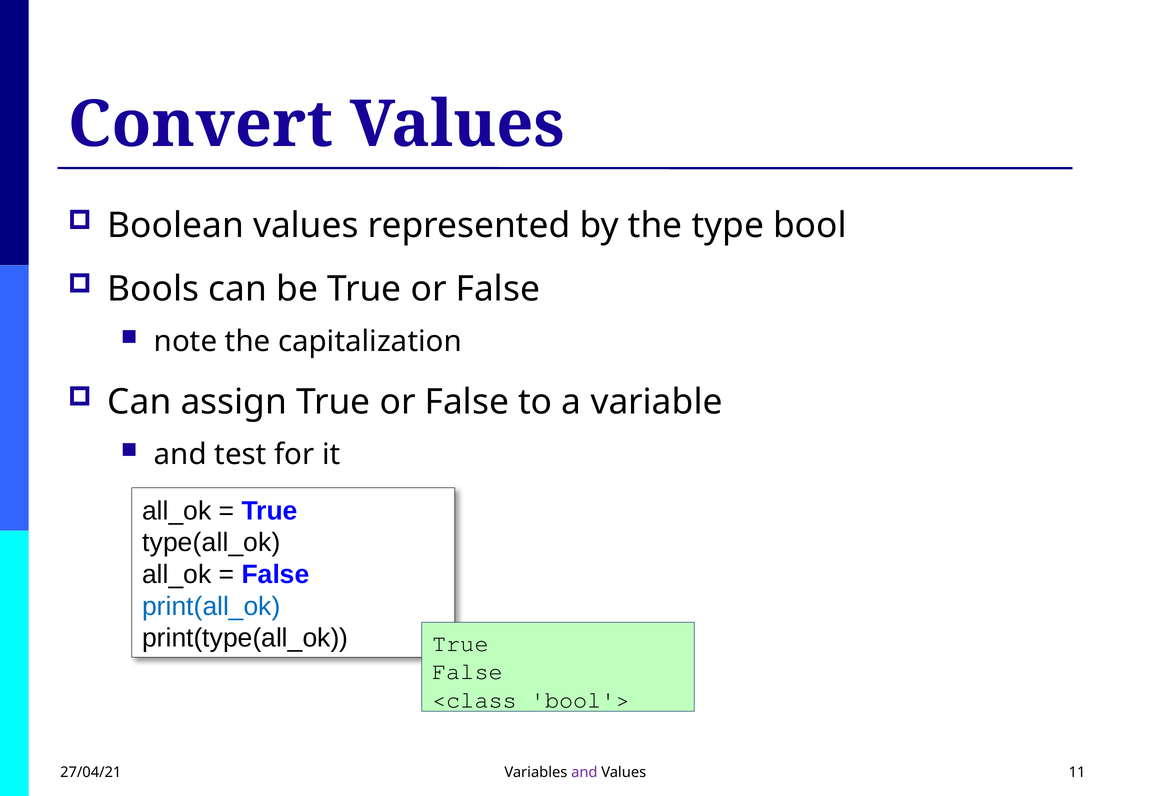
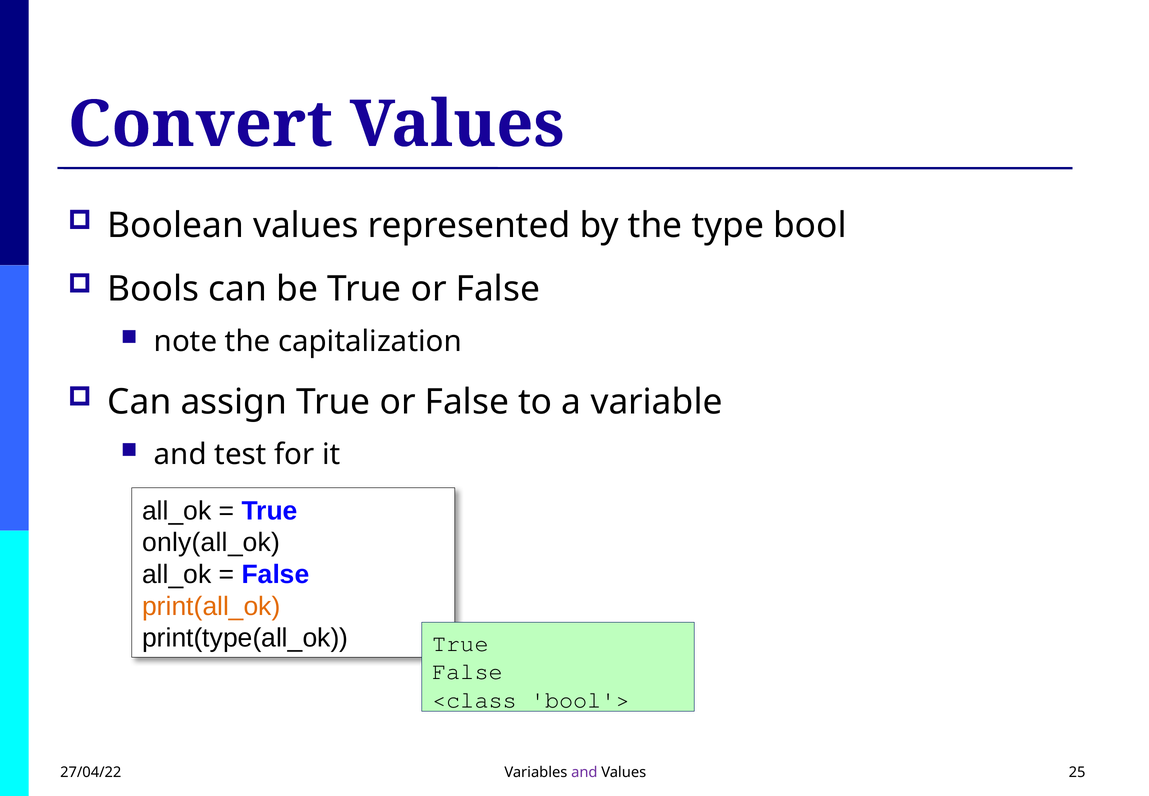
type(all_ok: type(all_ok -> only(all_ok (211, 542)
print(all_ok colour: blue -> orange (211, 606)
27/04/21: 27/04/21 -> 27/04/22 (91, 772)
11: 11 -> 25 (1077, 772)
